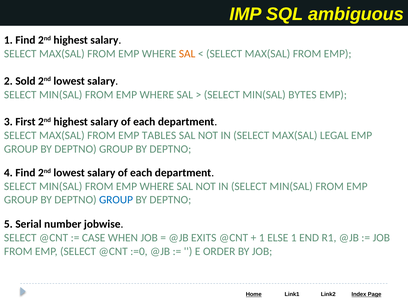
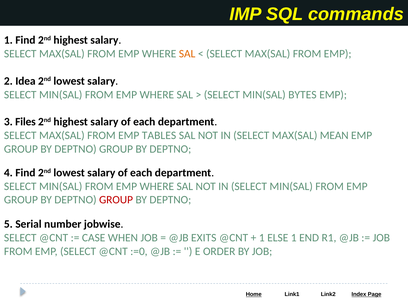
ambiguous: ambiguous -> commands (356, 14)
Sold: Sold -> Idea (25, 81)
First: First -> Files (25, 122)
LEGAL: LEGAL -> MEAN (334, 135)
GROUP colour: blue -> red (116, 200)
